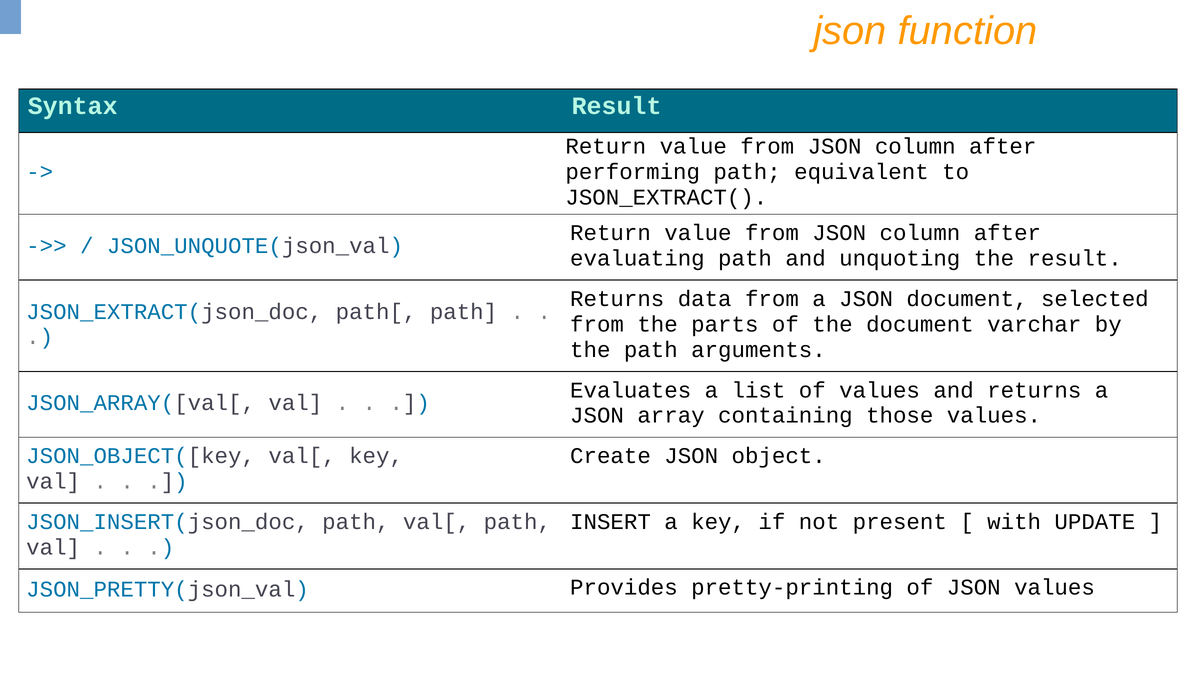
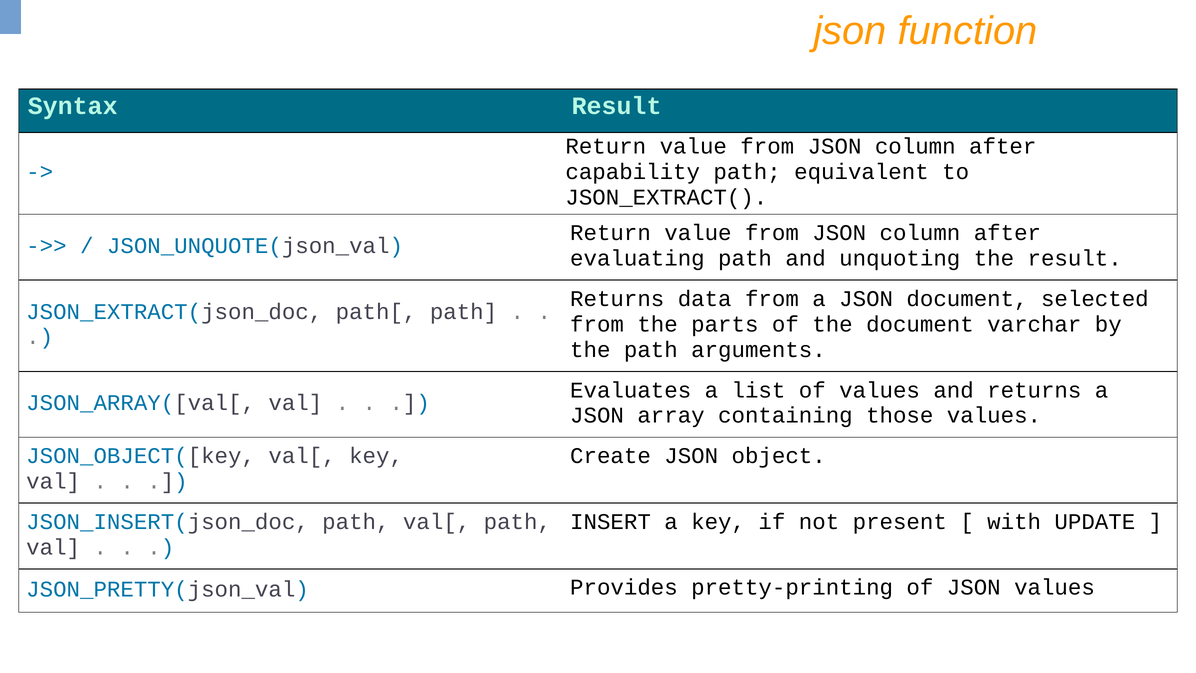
performing: performing -> capability (633, 172)
